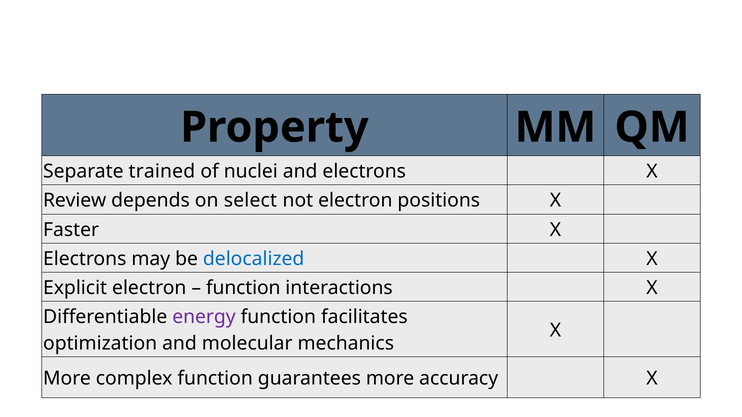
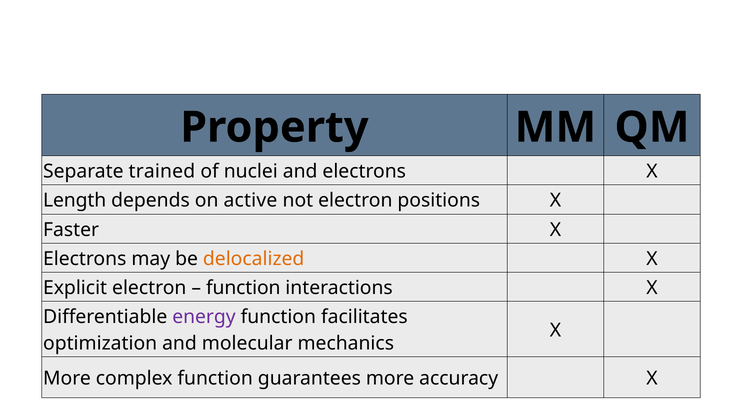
Review: Review -> Length (75, 201)
select: select -> active (250, 201)
delocalized colour: blue -> orange (254, 259)
